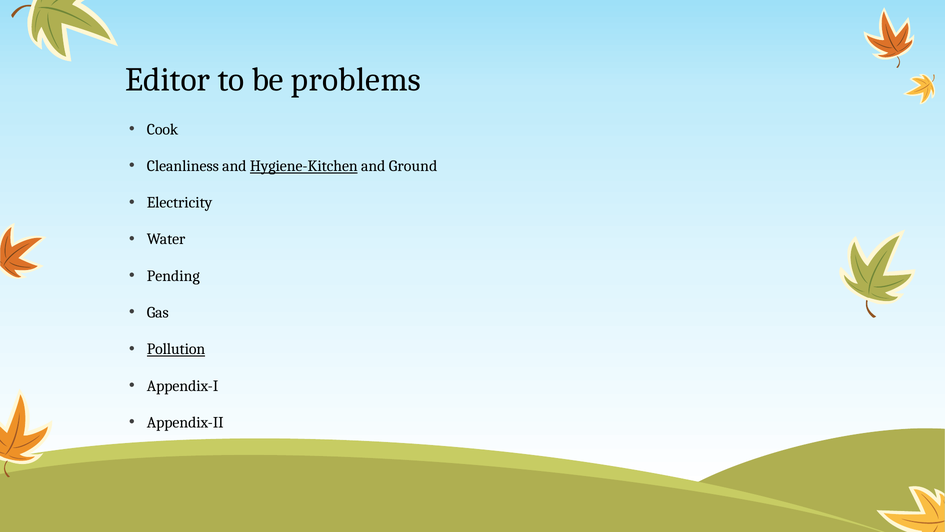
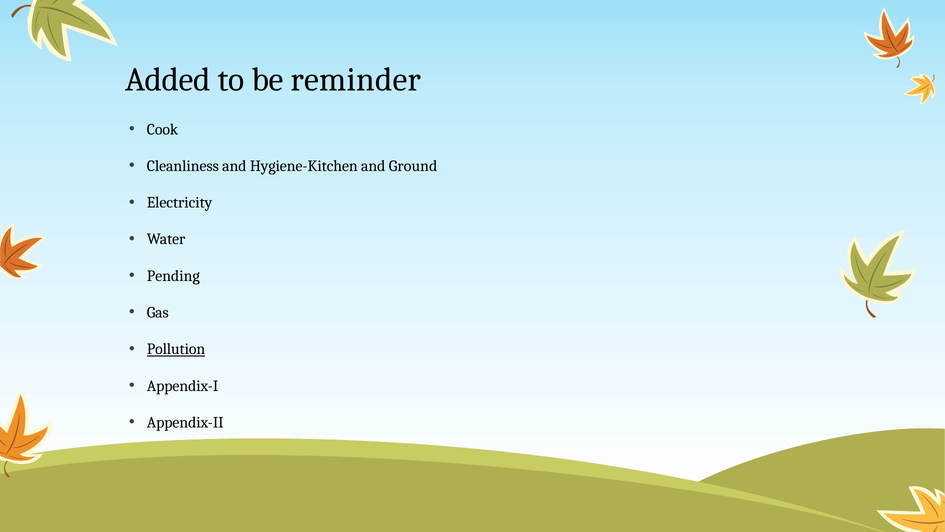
Editor: Editor -> Added (168, 80)
problems: problems -> reminder (356, 80)
Hygiene-Kitchen underline: present -> none (304, 166)
